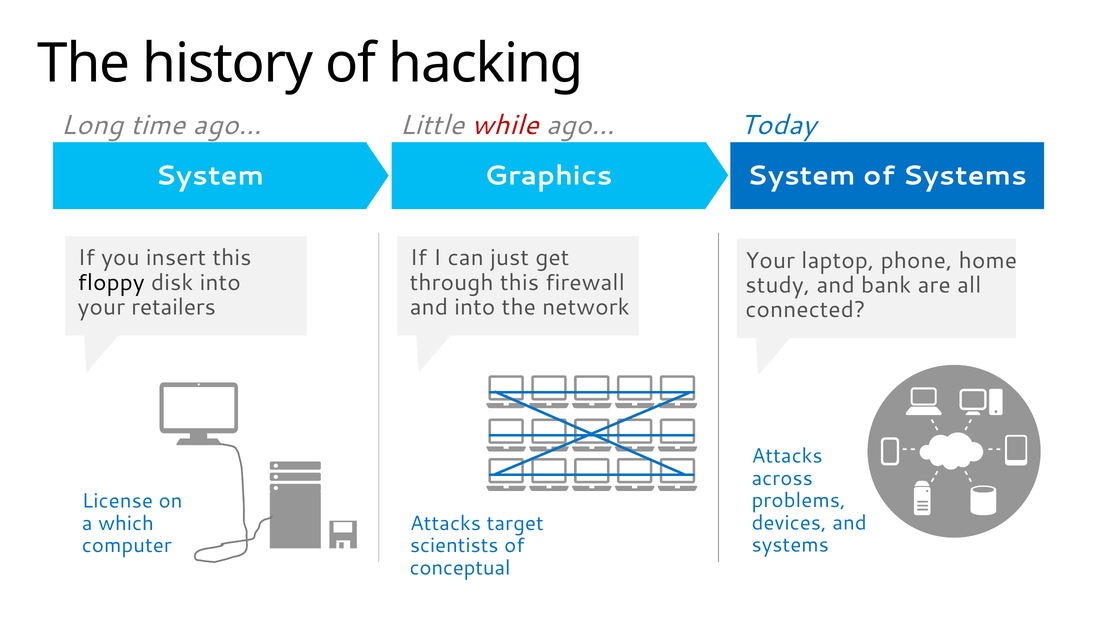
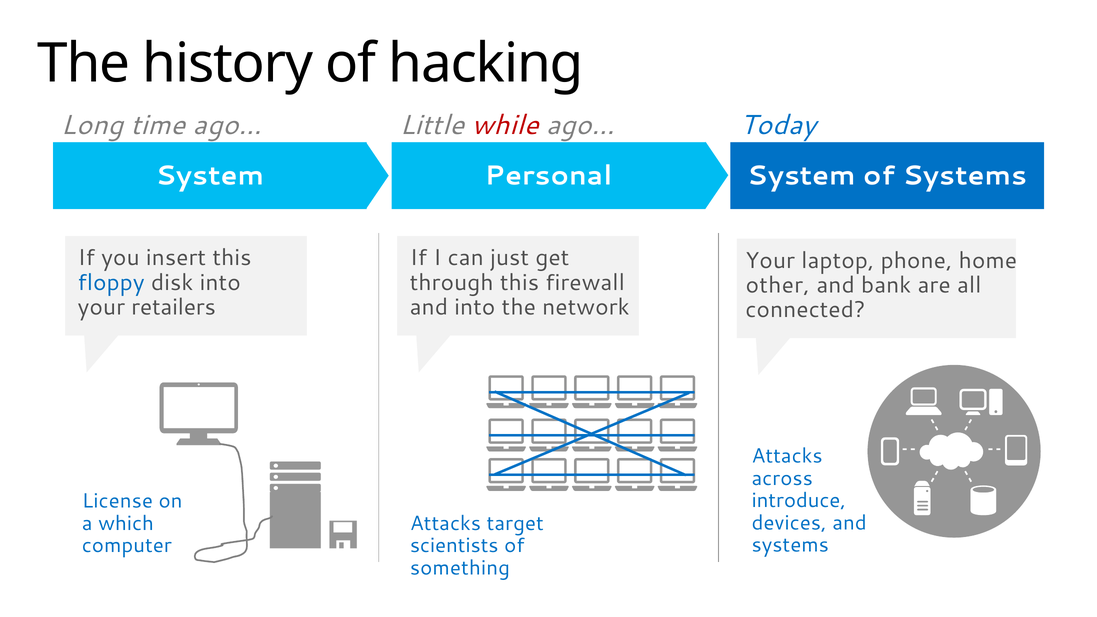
Graphics: Graphics -> Personal (549, 176)
floppy colour: black -> blue (111, 283)
study: study -> other (778, 285)
problems: problems -> introduce (799, 501)
conceptual: conceptual -> something (460, 568)
